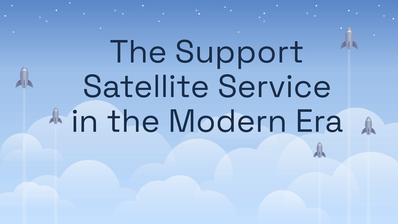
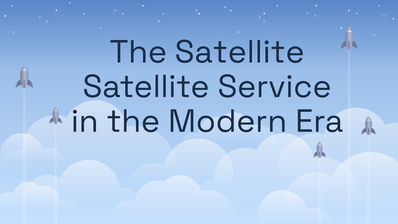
The Support: Support -> Satellite (240, 52)
